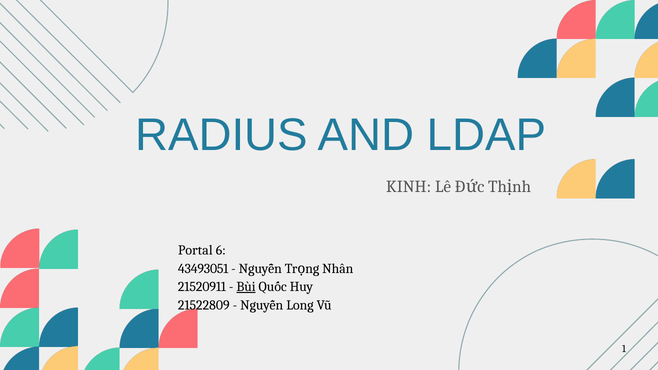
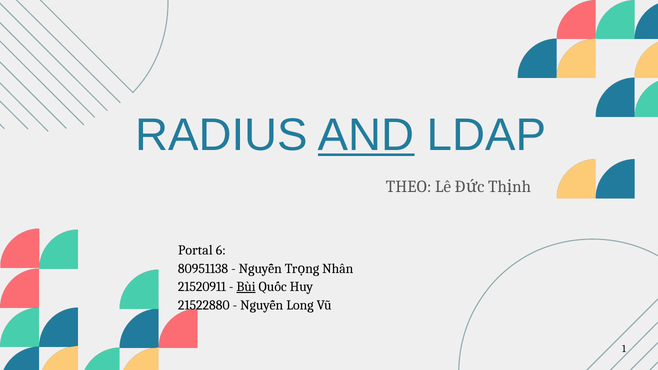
AND underline: none -> present (366, 135)
KINH: KINH -> THEO (409, 187)
43493051: 43493051 -> 80951138 (203, 269)
21522809: 21522809 -> 21522880 (204, 305)
